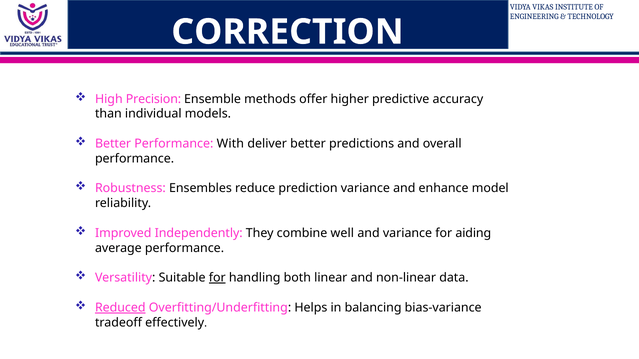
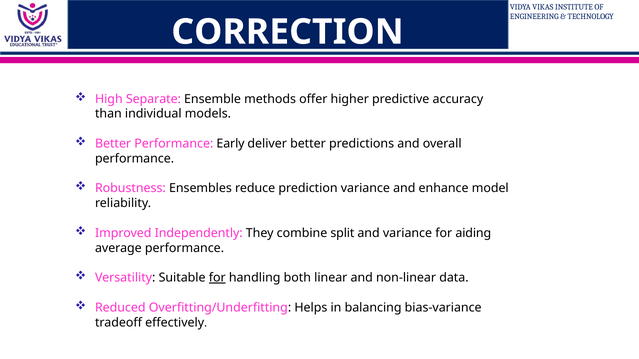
Precision: Precision -> Separate (153, 99)
With: With -> Early (231, 144)
well: well -> split (342, 233)
Reduced underline: present -> none (120, 308)
